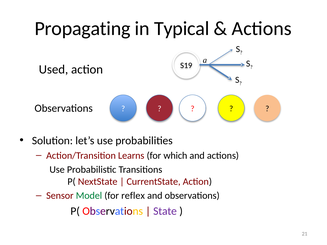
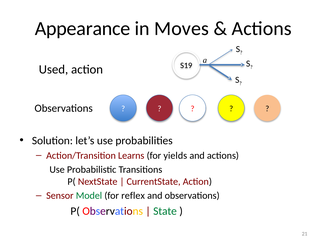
Propagating: Propagating -> Appearance (83, 29)
Typical: Typical -> Moves (182, 29)
which: which -> yields (175, 156)
State colour: purple -> green (165, 211)
